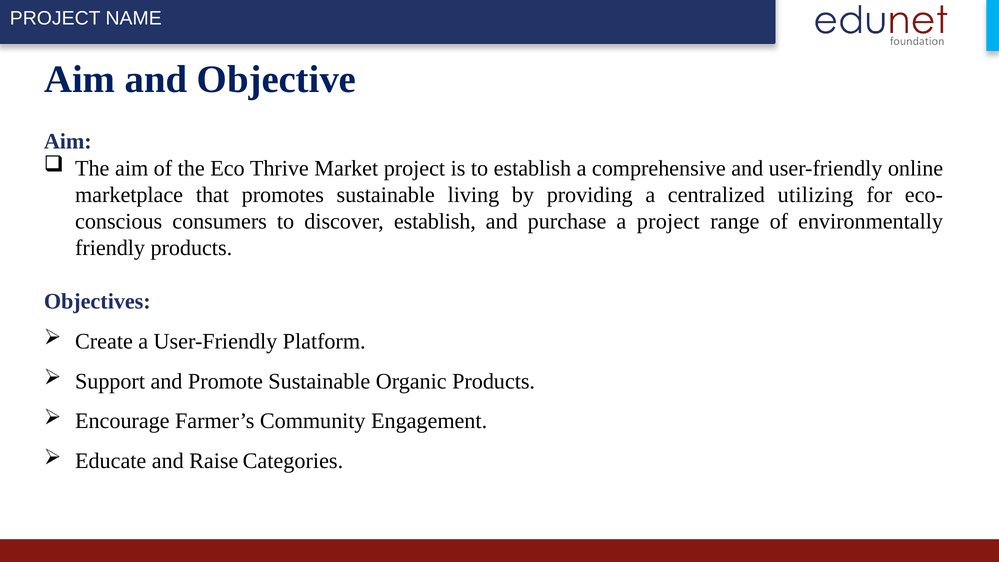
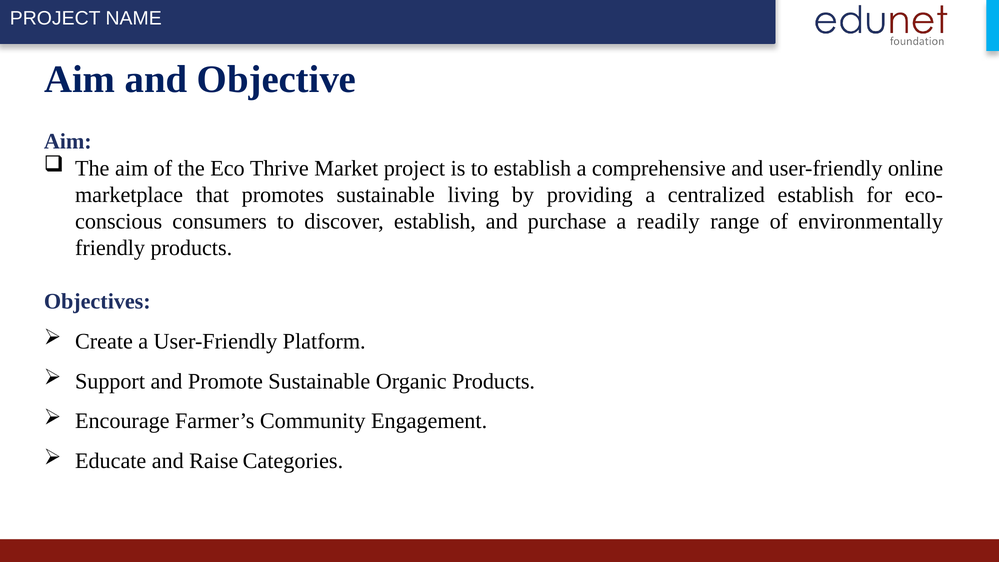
centralized utilizing: utilizing -> establish (816, 195)
a project: project -> readily (668, 221)
